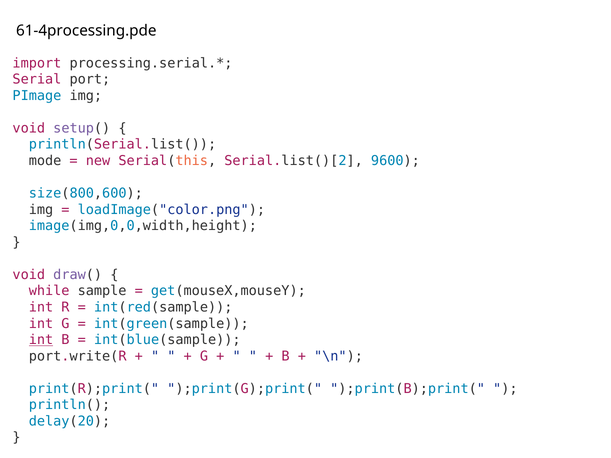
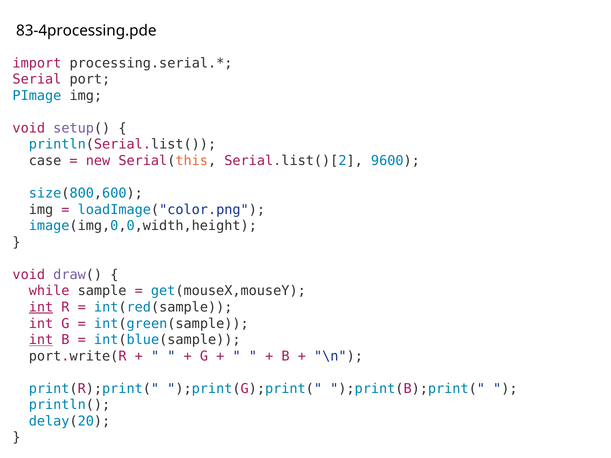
61-4processing.pde: 61-4processing.pde -> 83-4processing.pde (86, 31)
mode: mode -> case (45, 161)
int underline: none -> present (41, 307)
